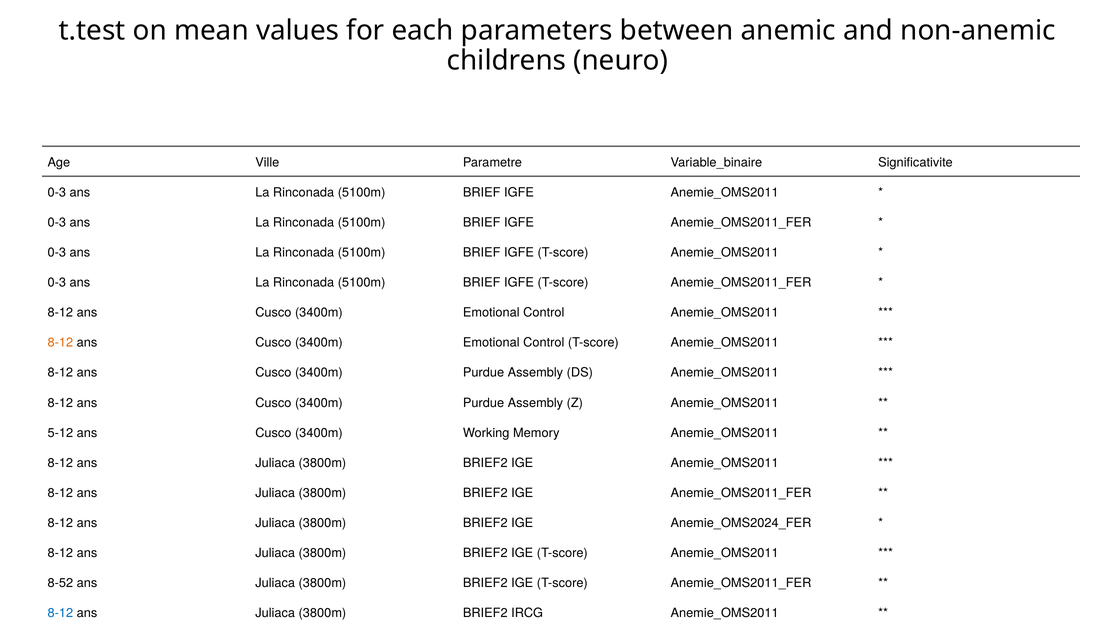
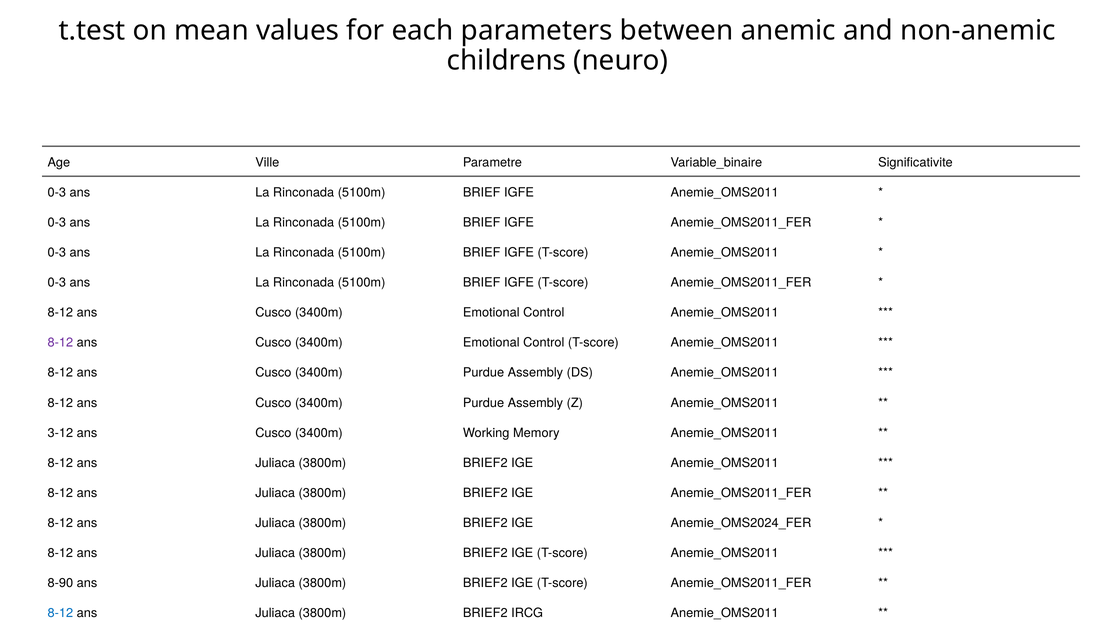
8-12 colour: orange -> purple (60, 343)
5-12: 5-12 -> 3-12 (60, 433)
8-52: 8-52 -> 8-90 (60, 583)
